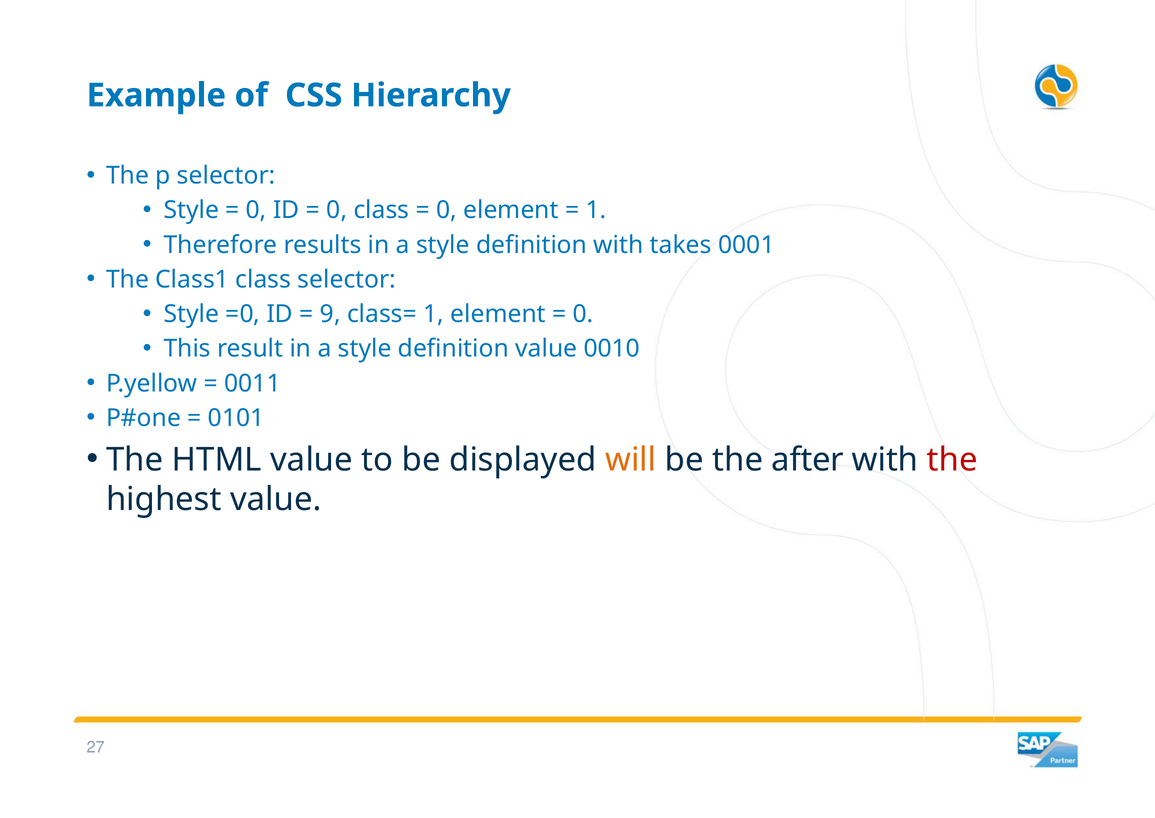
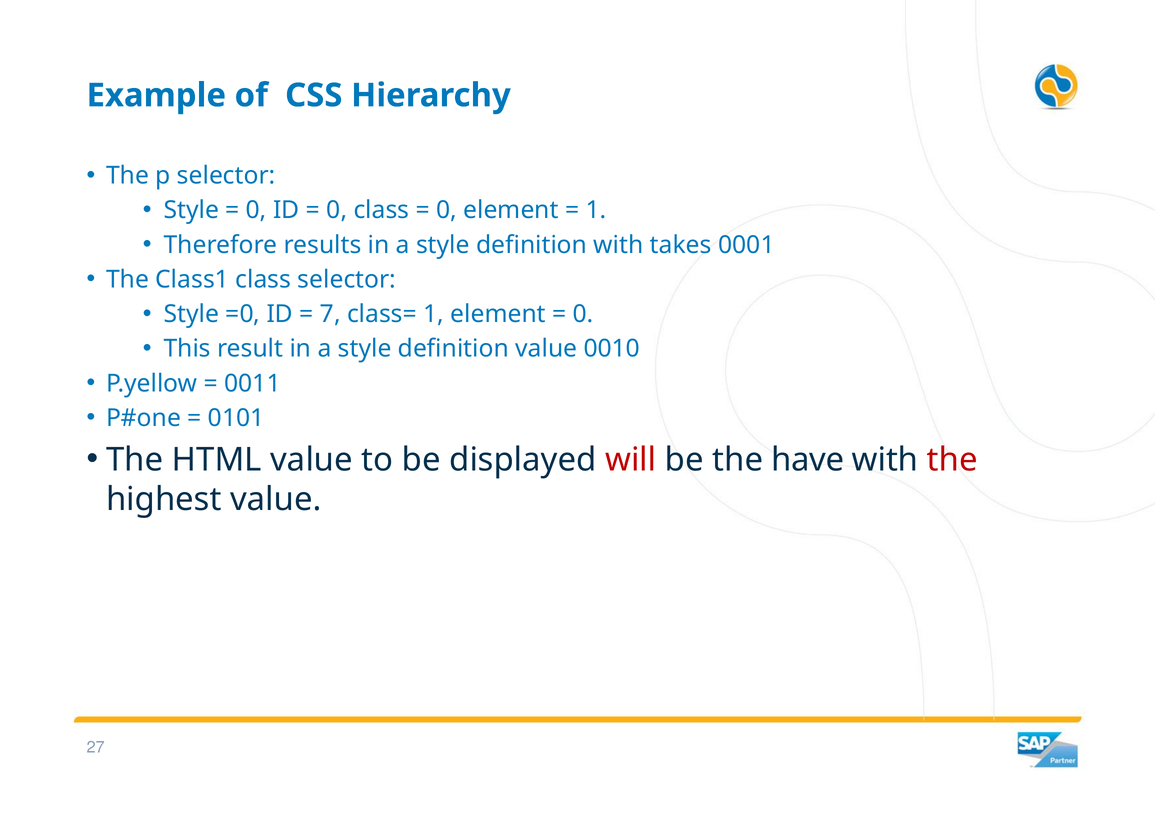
9: 9 -> 7 (330, 314)
will colour: orange -> red (631, 459)
after: after -> have (808, 459)
